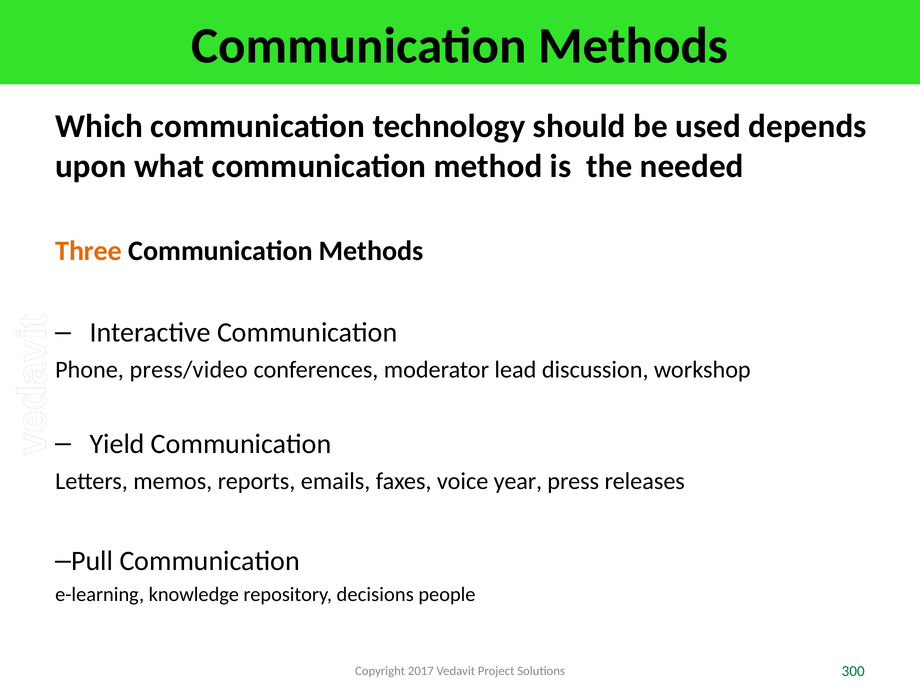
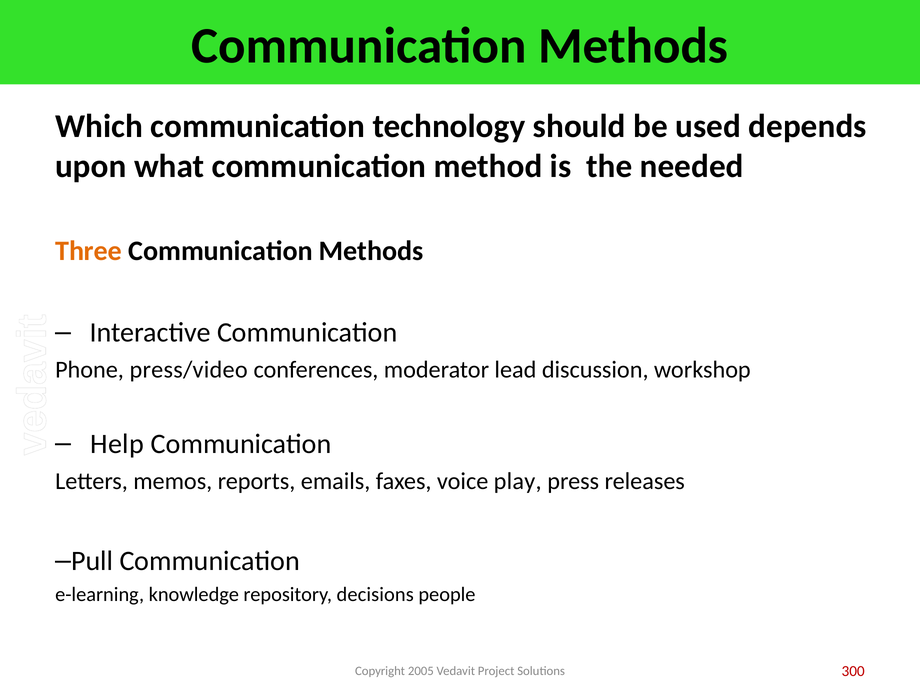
Yield: Yield -> Help (117, 444)
year: year -> play (518, 481)
2017: 2017 -> 2005 (421, 671)
300 colour: green -> red (853, 671)
